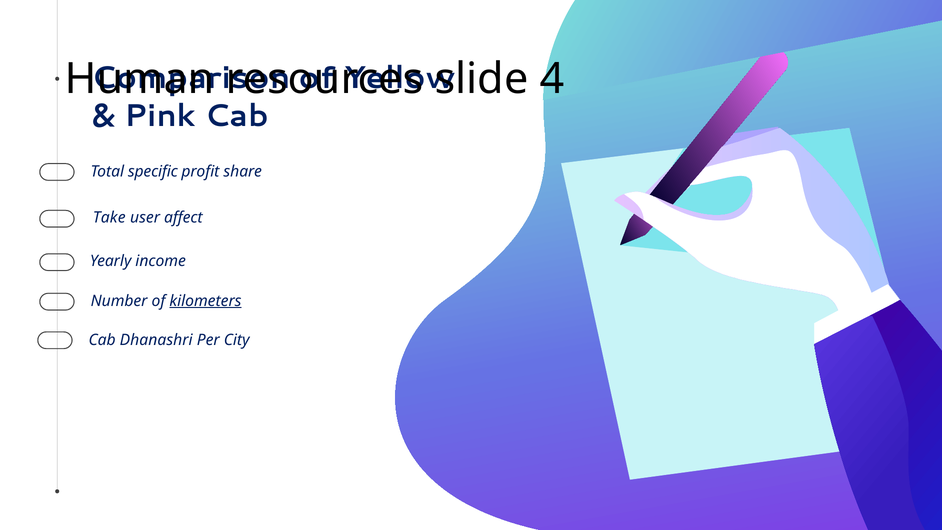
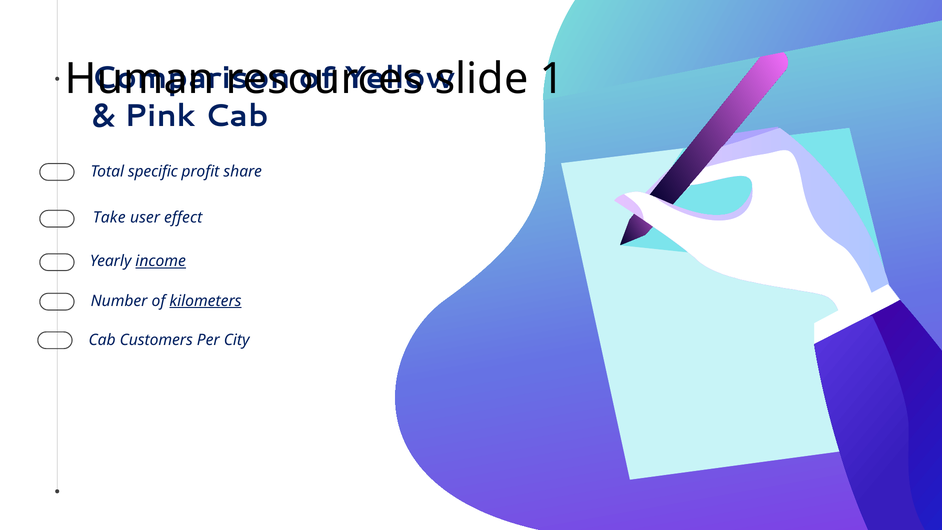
4: 4 -> 1 (552, 79)
affect: affect -> effect (183, 218)
income underline: none -> present (161, 261)
Dhanashri: Dhanashri -> Customers (156, 340)
